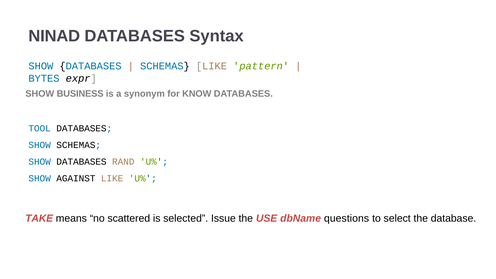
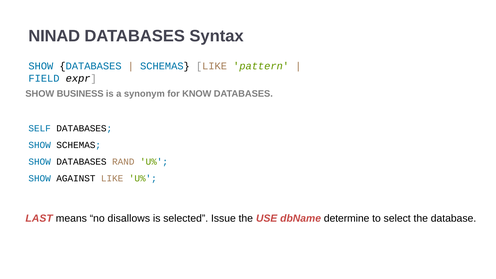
BYTES: BYTES -> FIELD (44, 79)
TOOL: TOOL -> SELF (40, 128)
TAKE: TAKE -> LAST (39, 218)
scattered: scattered -> disallows (129, 218)
questions: questions -> determine (347, 218)
